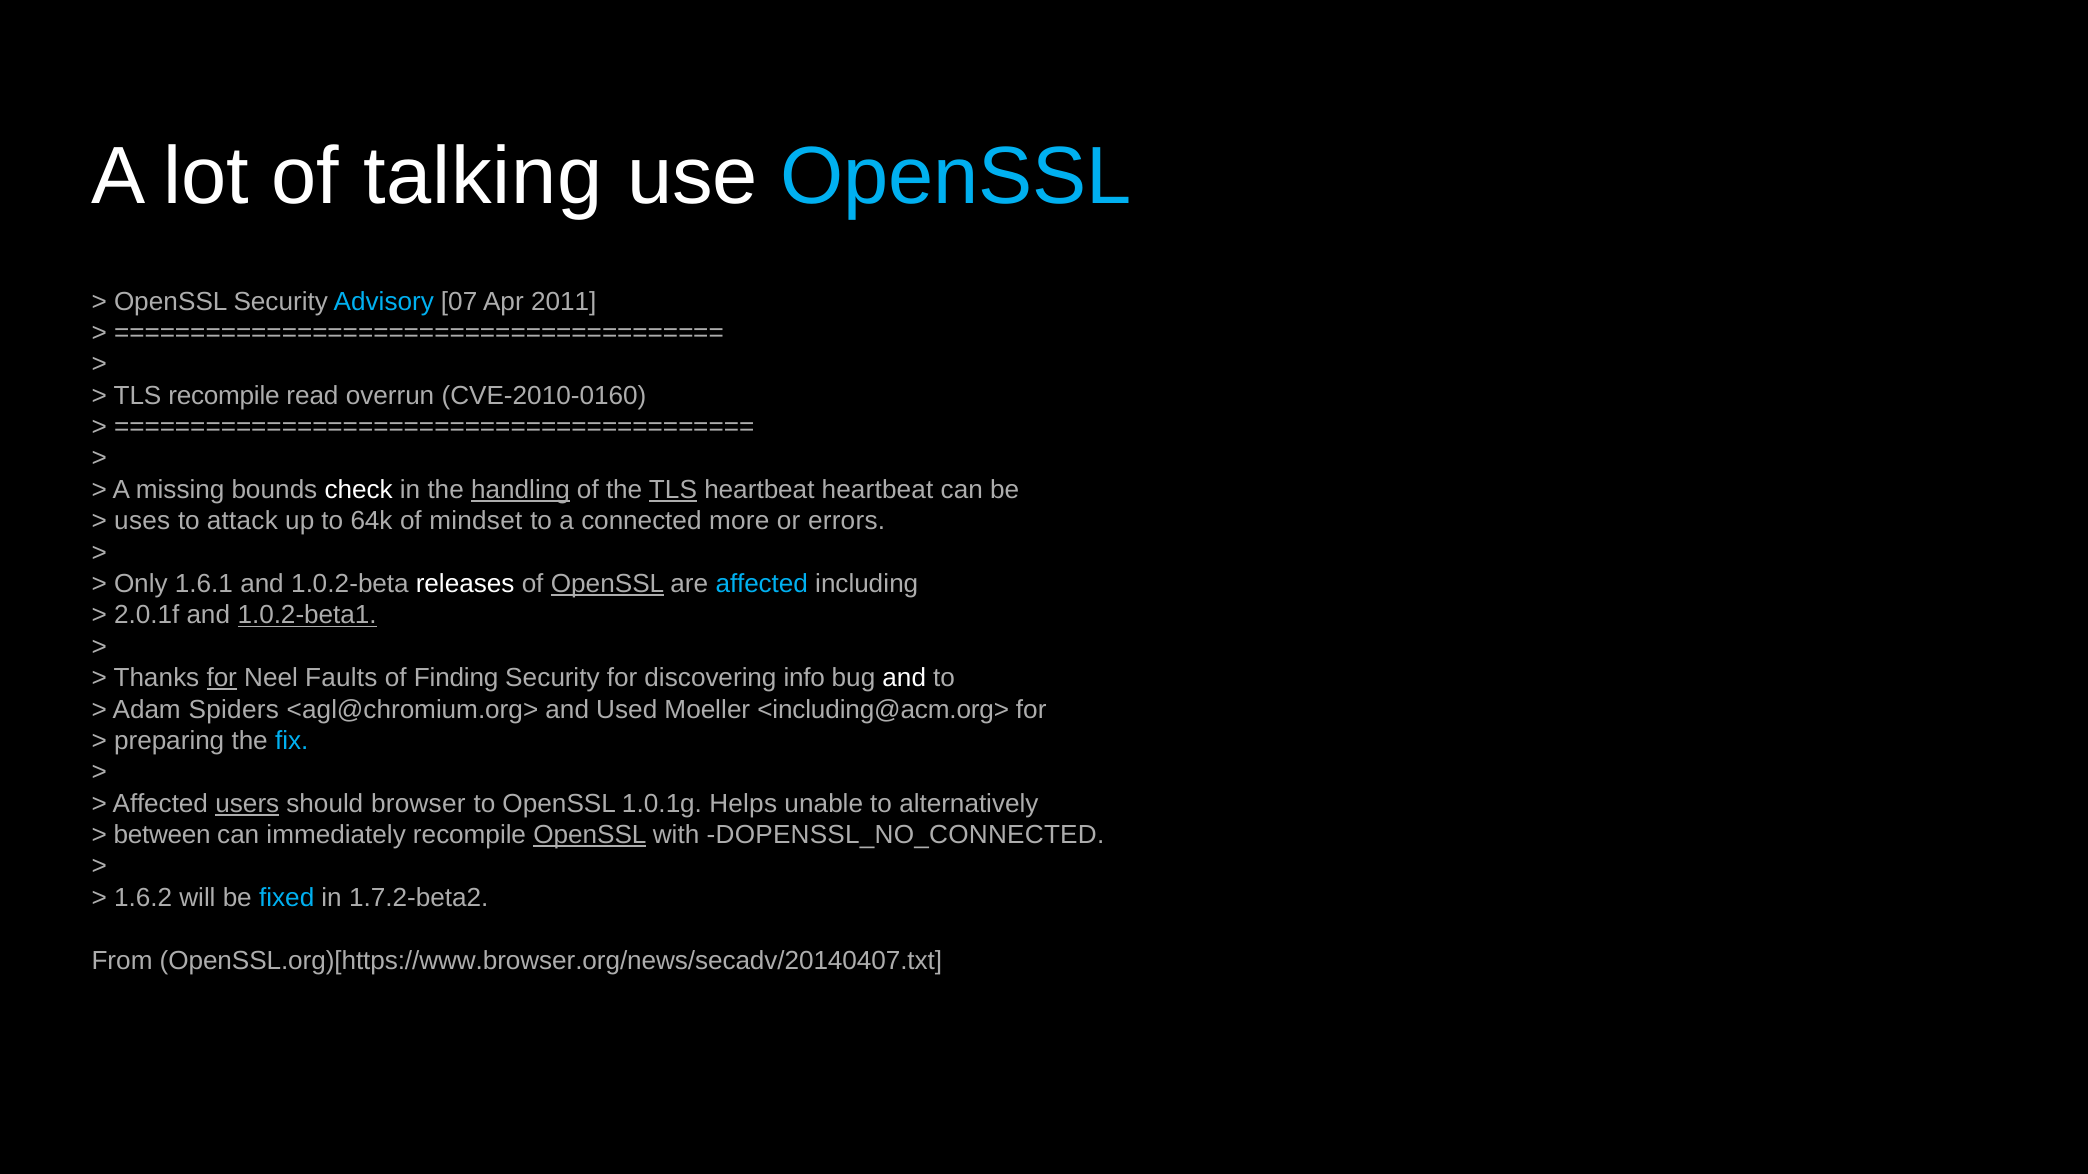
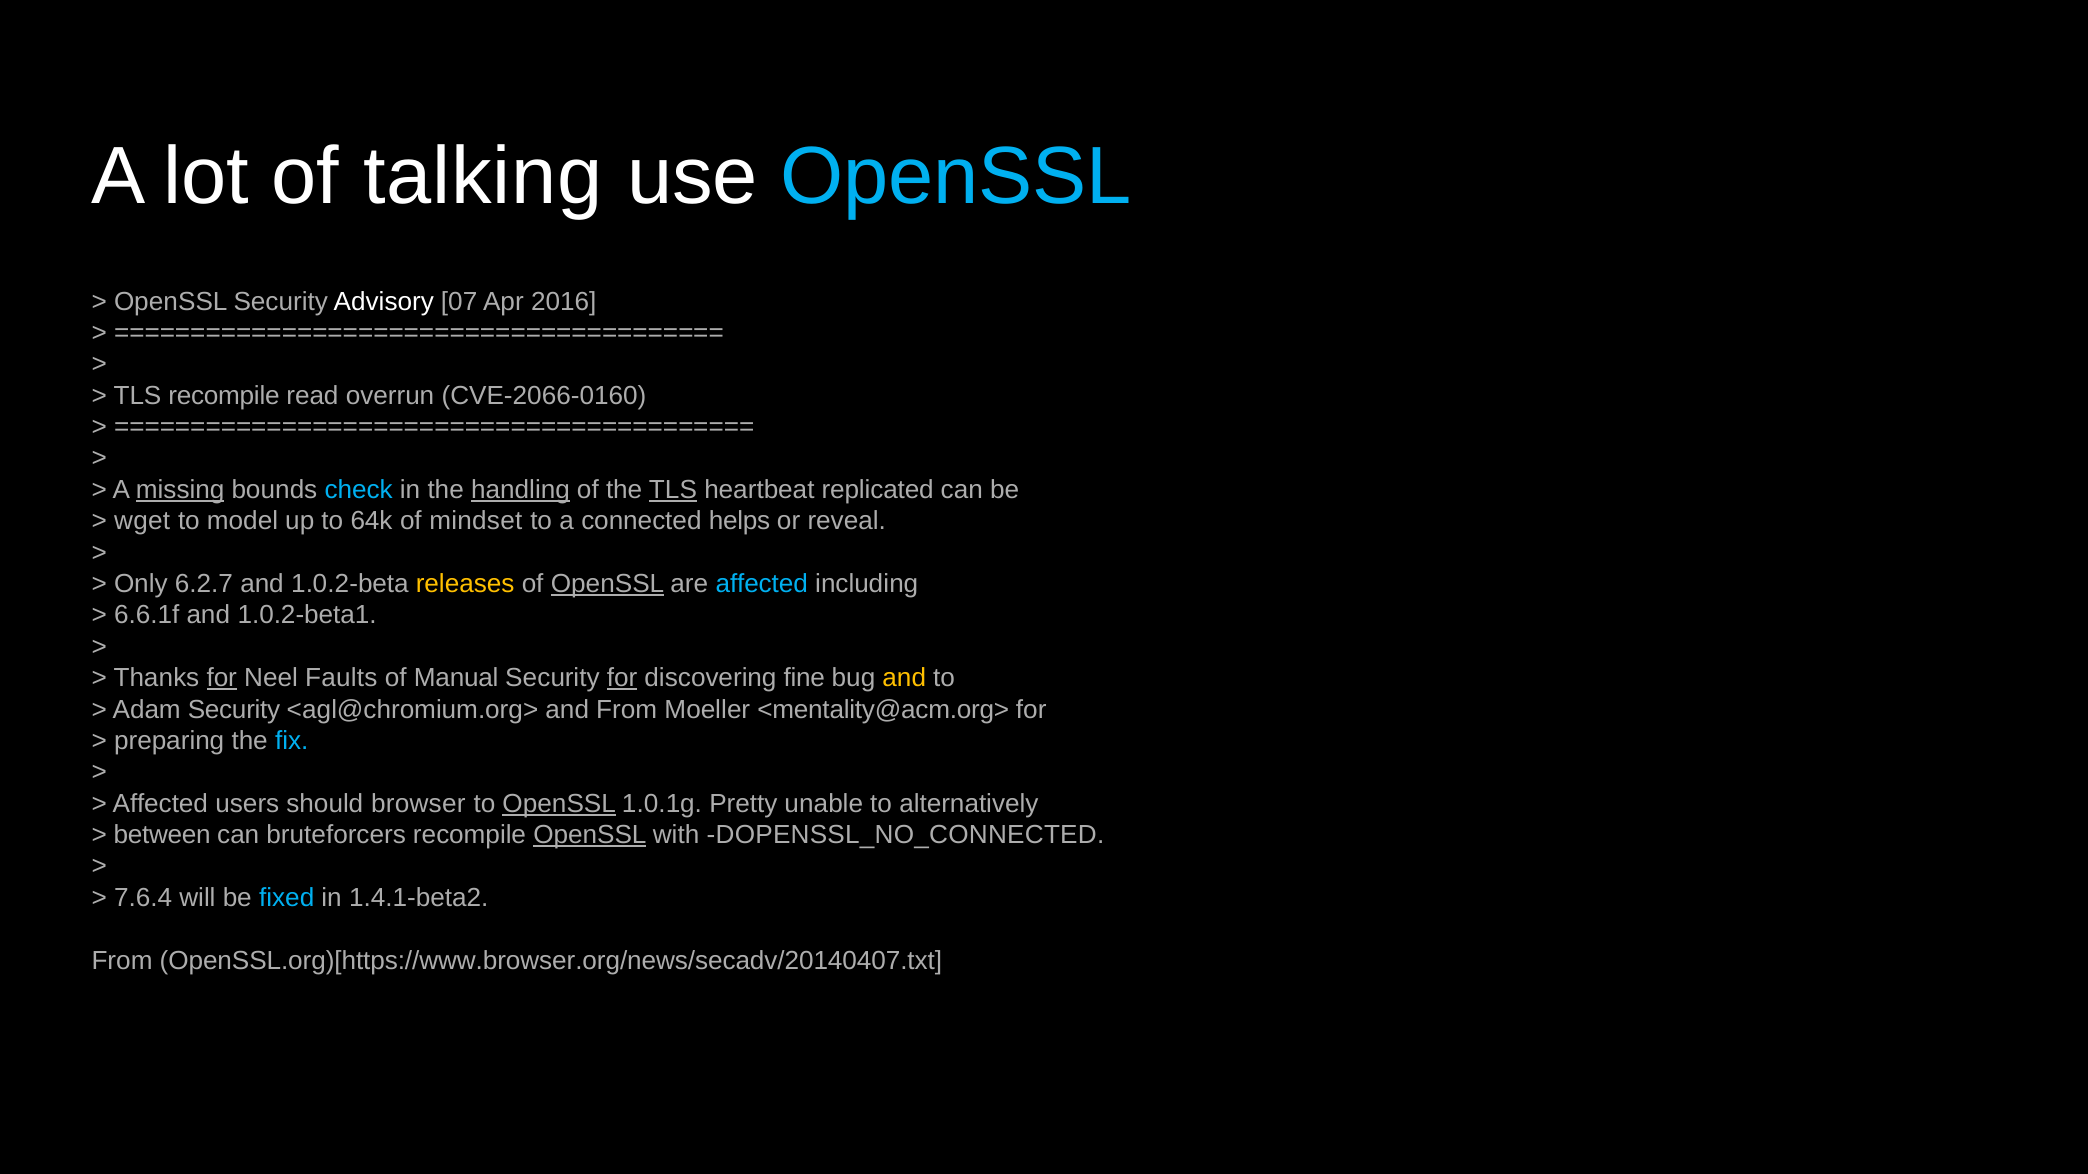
Advisory colour: light blue -> white (384, 302)
2011: 2011 -> 2016 (564, 302)
CVE-2010-0160: CVE-2010-0160 -> CVE-2066-0160 (544, 396)
missing underline: none -> present (180, 490)
check colour: white -> light blue (359, 490)
heartbeat heartbeat: heartbeat -> replicated (878, 490)
uses: uses -> wget (142, 521)
attack: attack -> model (243, 521)
more: more -> helps (739, 521)
errors: errors -> reveal (847, 521)
1.6.1: 1.6.1 -> 6.2.7 (204, 584)
releases colour: white -> yellow (465, 584)
2.0.1f: 2.0.1f -> 6.6.1f (147, 616)
1.0.2-beta1 underline: present -> none (307, 616)
Finding: Finding -> Manual (456, 678)
for underline: none -> present (622, 678)
info: info -> fine (804, 678)
and colour: white -> yellow (904, 678)
Adam Spiders: Spiders -> Security (234, 710)
and Used: Used -> From (627, 710)
<including@acm.org>: <including@acm.org> -> <mentality@acm.org> (883, 710)
users underline: present -> none (247, 804)
OpenSSL underline: none -> present (559, 804)
Helps: Helps -> Pretty (743, 804)
immediately: immediately -> bruteforcers (336, 835)
1.6.2: 1.6.2 -> 7.6.4 (143, 898)
1.7.2-beta2: 1.7.2-beta2 -> 1.4.1-beta2 (419, 898)
